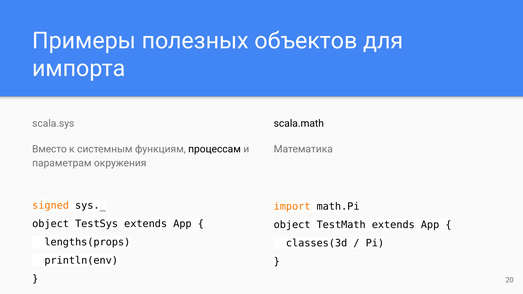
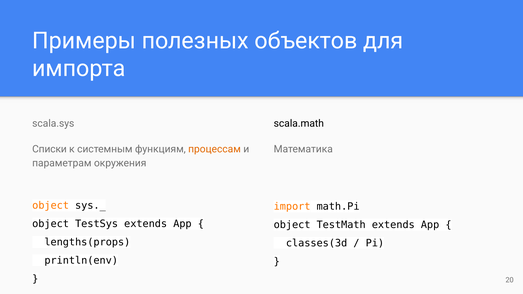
Вместо: Вместо -> Списки (49, 149)
процессам colour: black -> orange (214, 149)
signed: signed -> object (51, 206)
